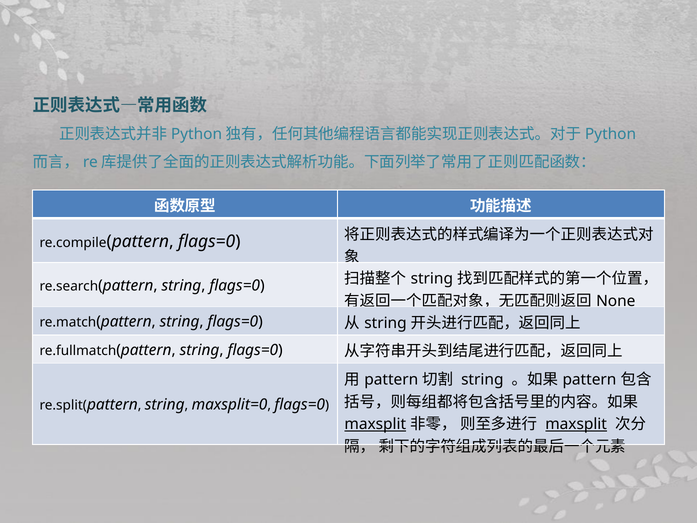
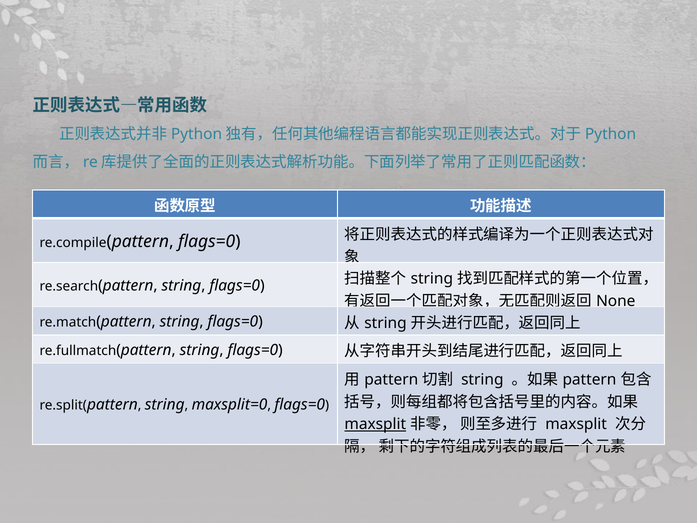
maxsplit underline: present -> none (576, 424)
